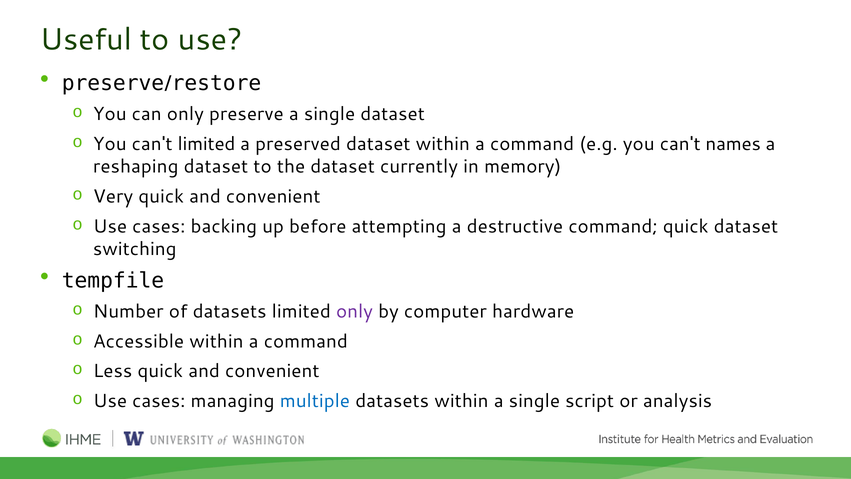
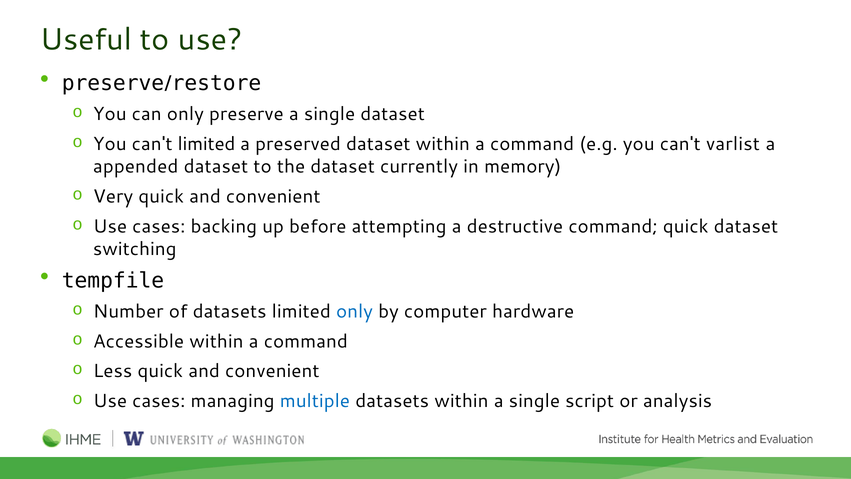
names: names -> varlist (733, 144)
reshaping: reshaping -> appended (136, 167)
only colour: purple -> blue (355, 311)
